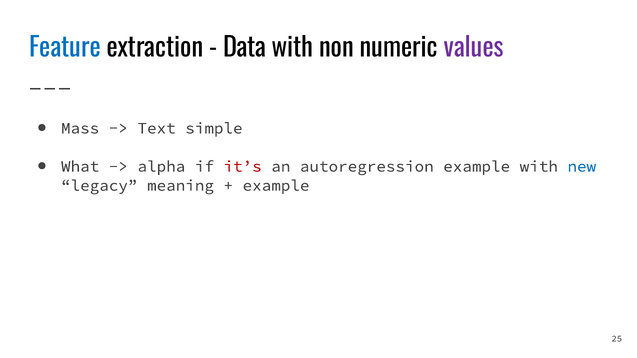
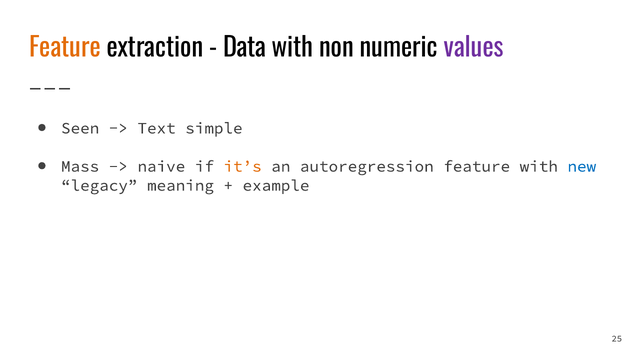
Feature colour: blue -> orange (65, 48)
Mass: Mass -> Seen (80, 128)
What: What -> Mass (80, 167)
alpha: alpha -> naive (161, 167)
it’s colour: red -> orange (243, 167)
autoregression example: example -> feature (477, 167)
